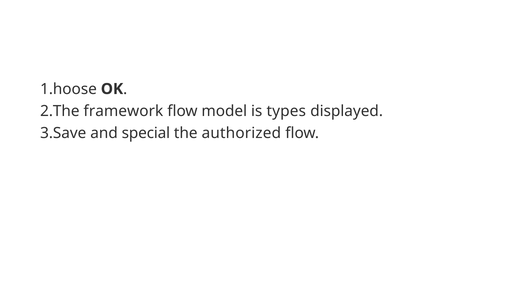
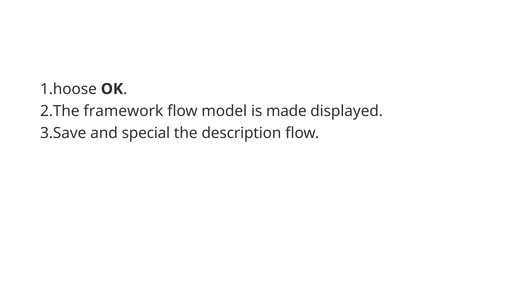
types: types -> made (286, 111)
authorized: authorized -> description (241, 133)
